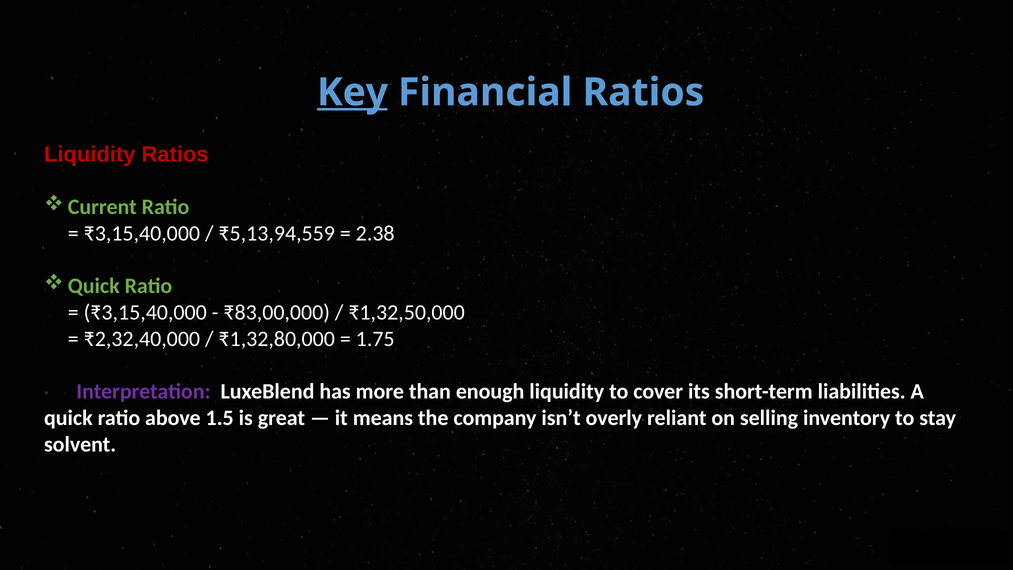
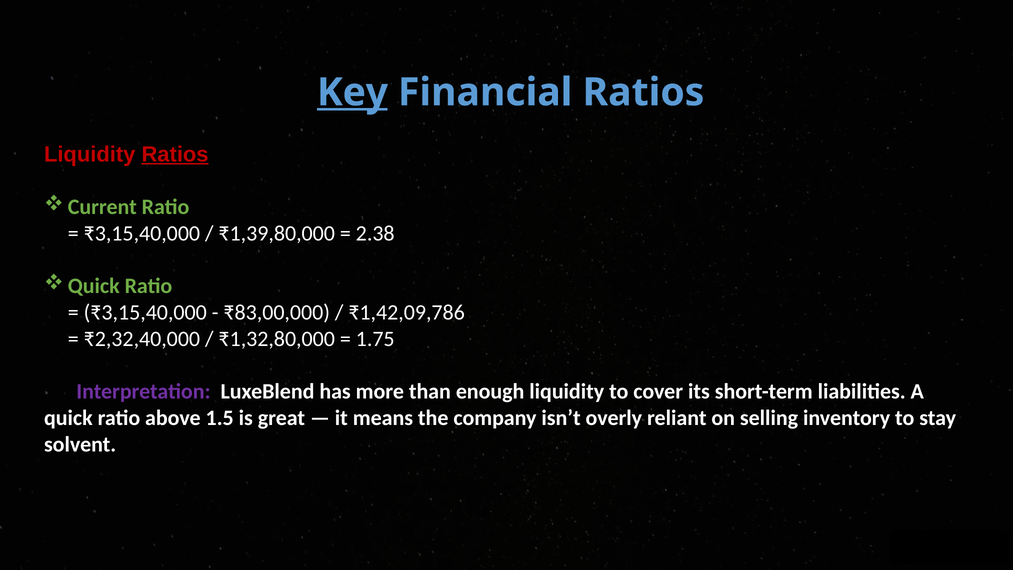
Ratios underline: none -> present (175, 154)
₹5,13,94,559: ₹5,13,94,559 -> ₹1,39,80,000 (277, 233)
₹1,32,50,000: ₹1,32,50,000 -> ₹1,42,09,786 (407, 312)
